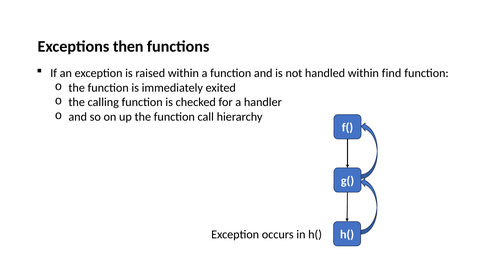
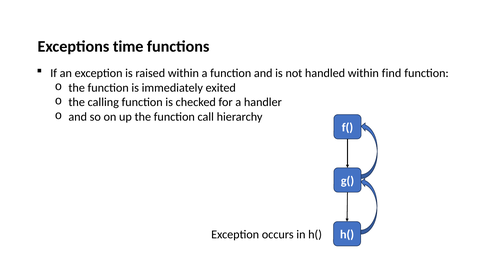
then: then -> time (128, 47)
